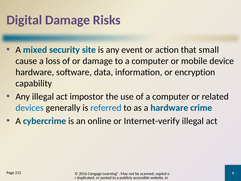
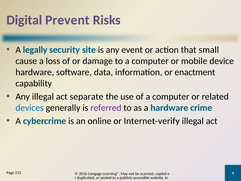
Digital Damage: Damage -> Prevent (67, 20)
mixed: mixed -> legally (35, 50)
encryption: encryption -> enactment (195, 72)
impostor: impostor -> separate (87, 96)
referred colour: blue -> purple (106, 108)
